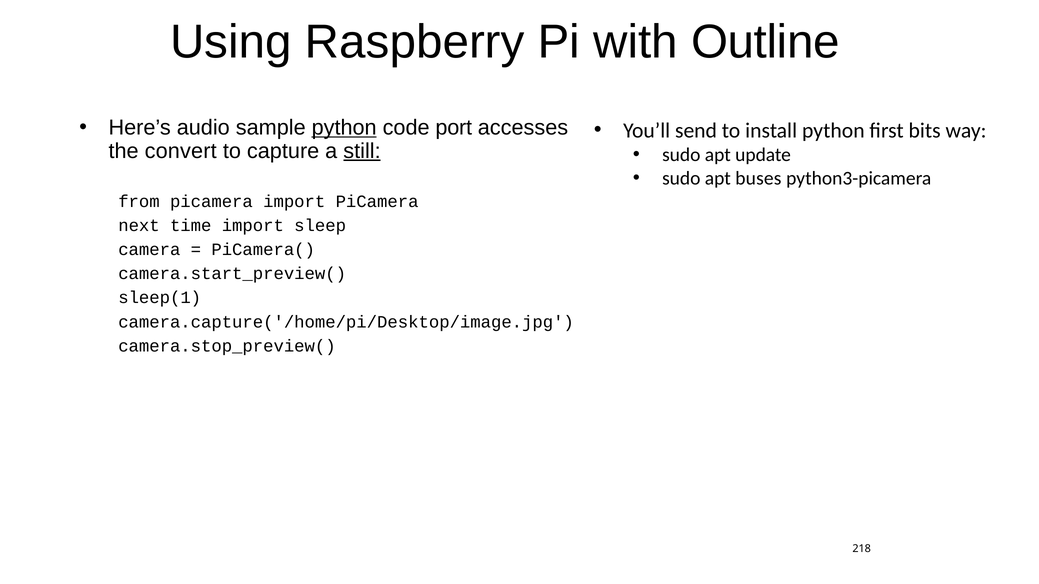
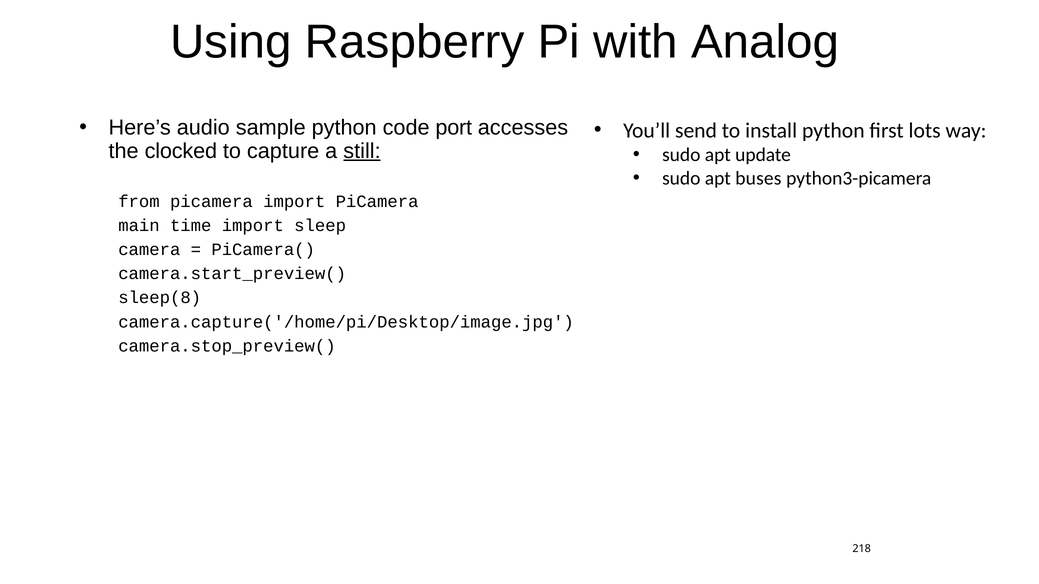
Outline: Outline -> Analog (765, 42)
python underline: present -> none (344, 128)
bits: bits -> lots (925, 131)
convert: convert -> clocked (181, 151)
next: next -> main (139, 226)
sleep(1: sleep(1 -> sleep(8 (160, 298)
